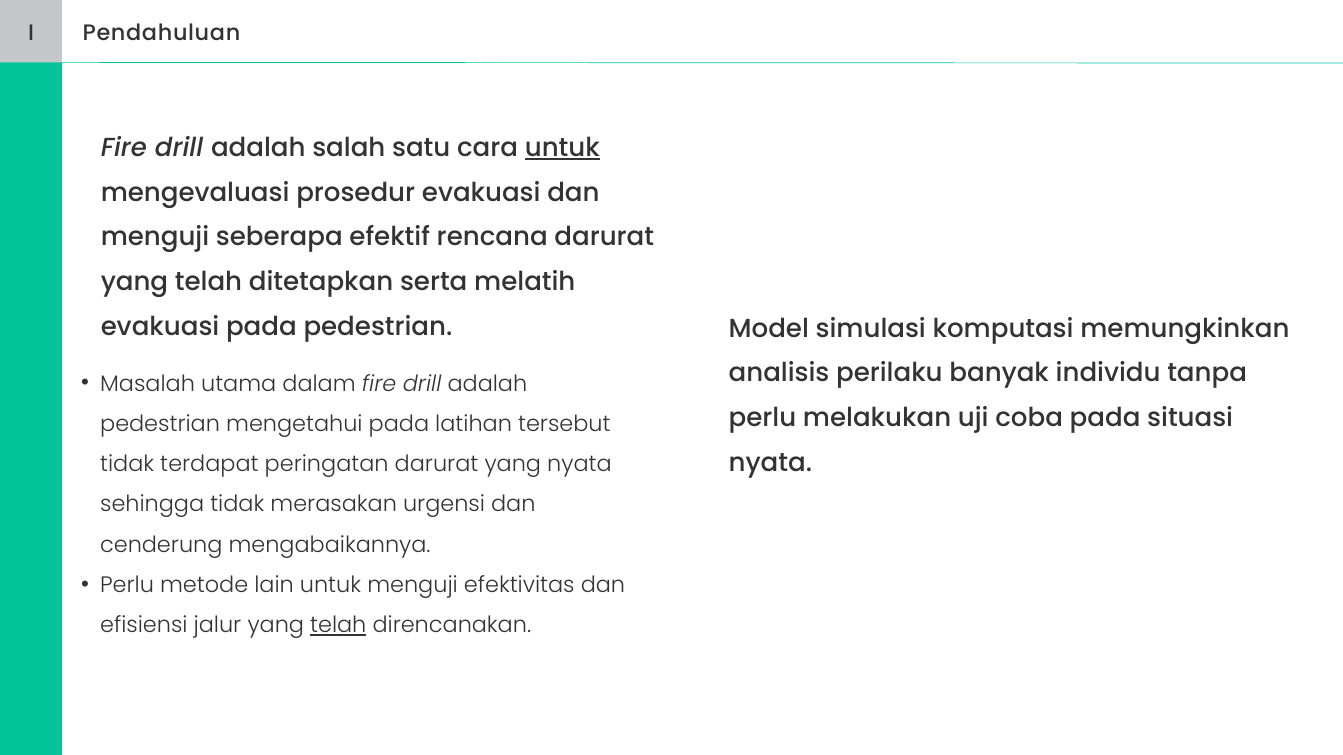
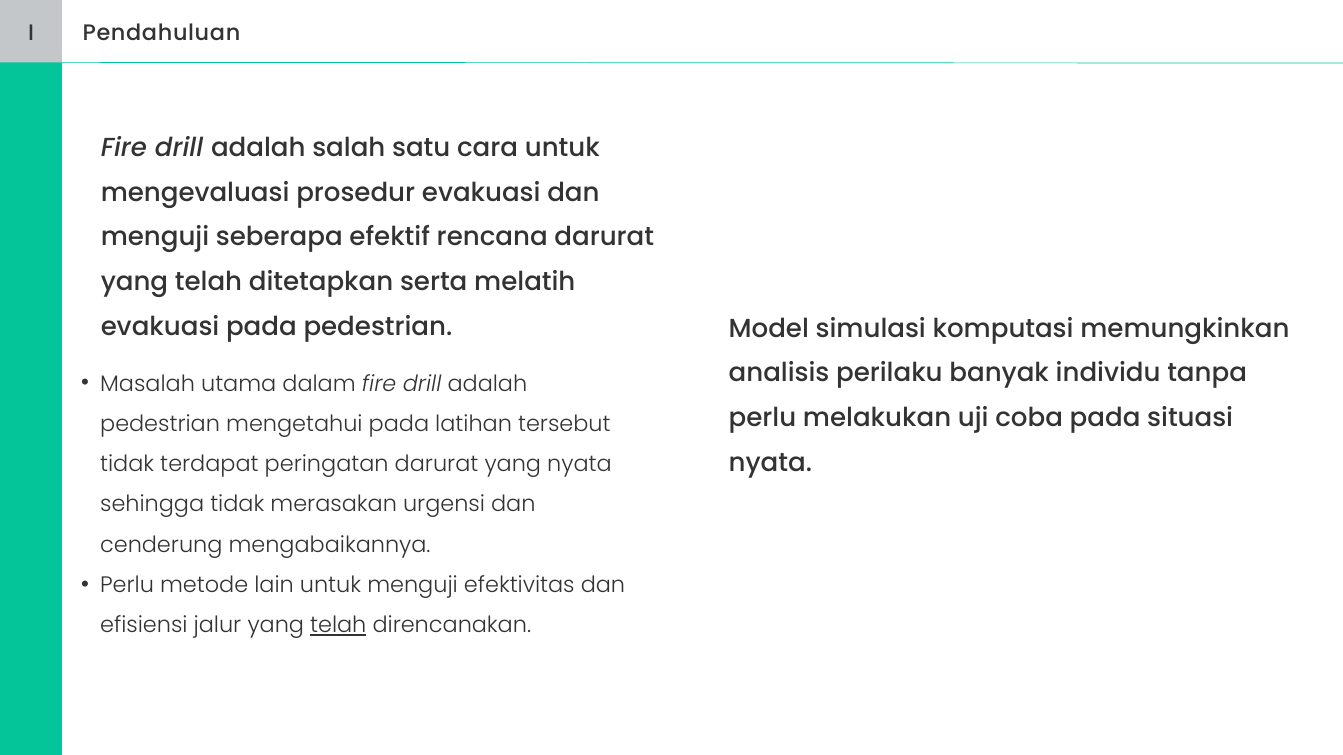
untuk underline: present -> none (562, 148)
